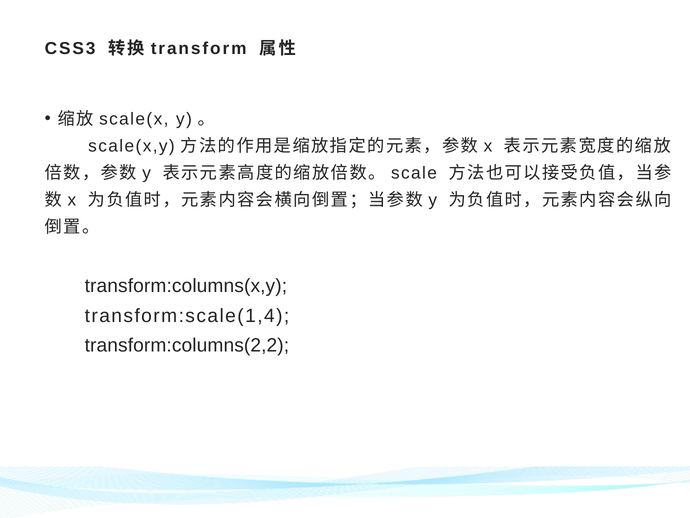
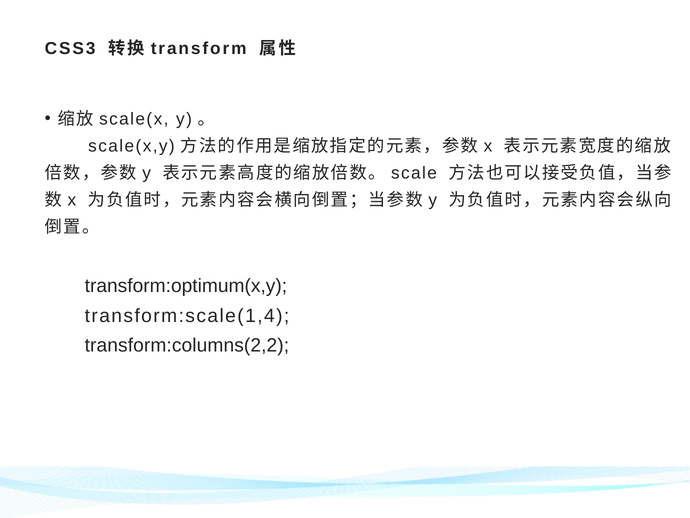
transform:columns(x,y: transform:columns(x,y -> transform:optimum(x,y (186, 285)
